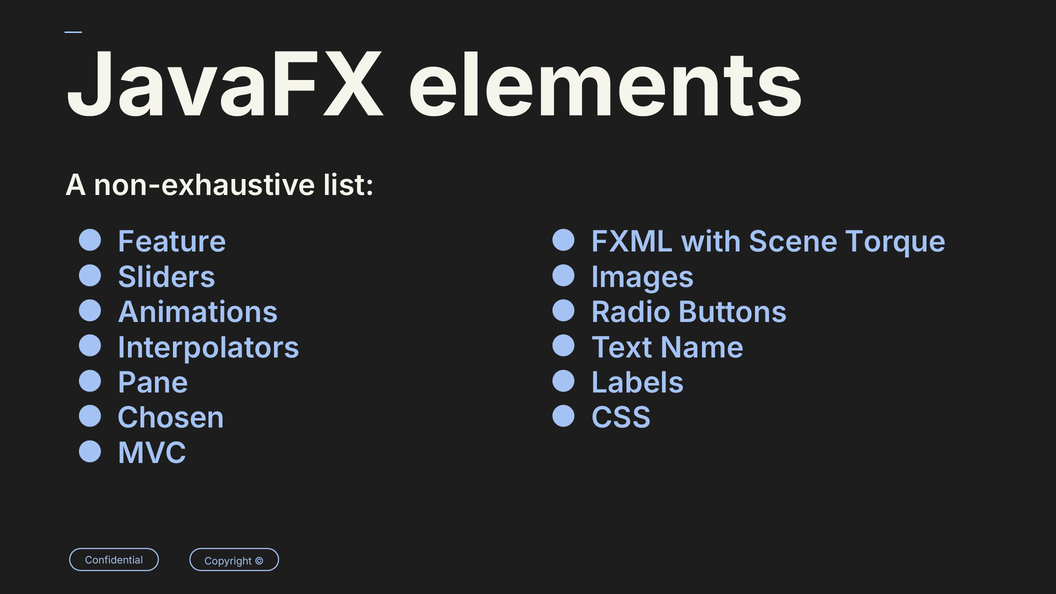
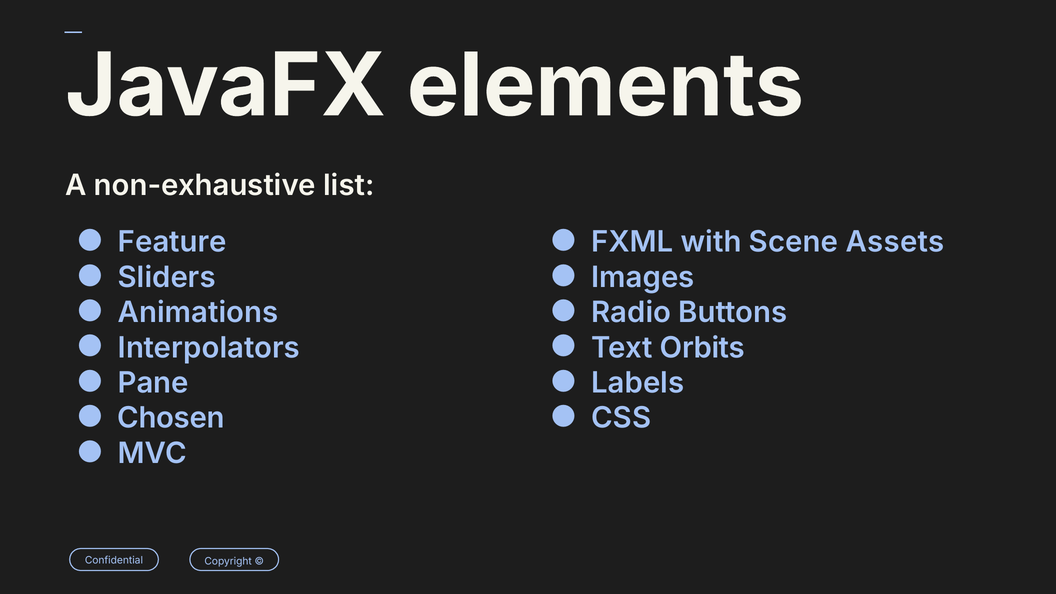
Torque: Torque -> Assets (895, 242)
Name: Name -> Orbits (703, 348)
